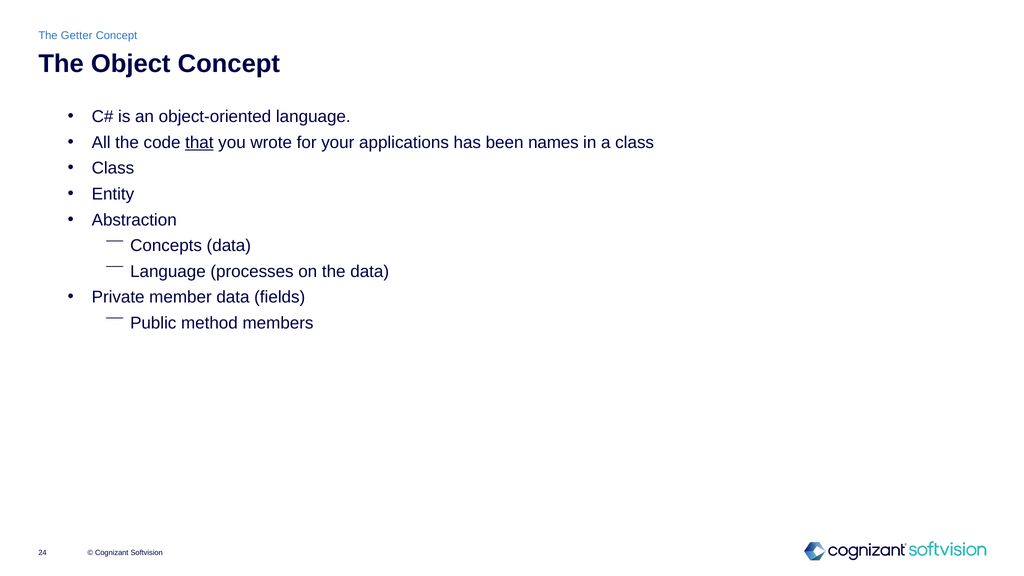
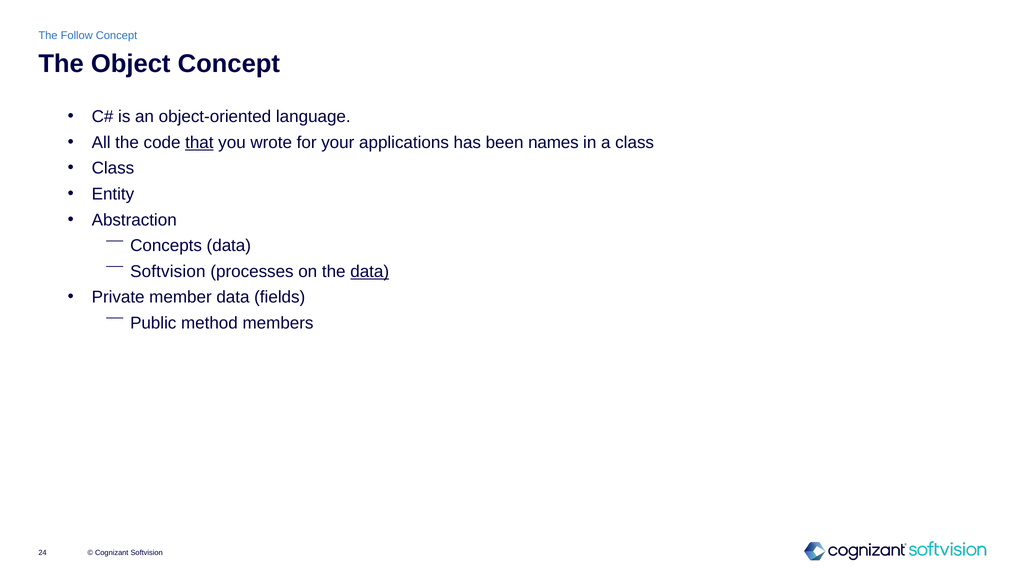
Getter: Getter -> Follow (77, 36)
Language: Language -> Softvision (168, 272)
data underline: none -> present (370, 272)
